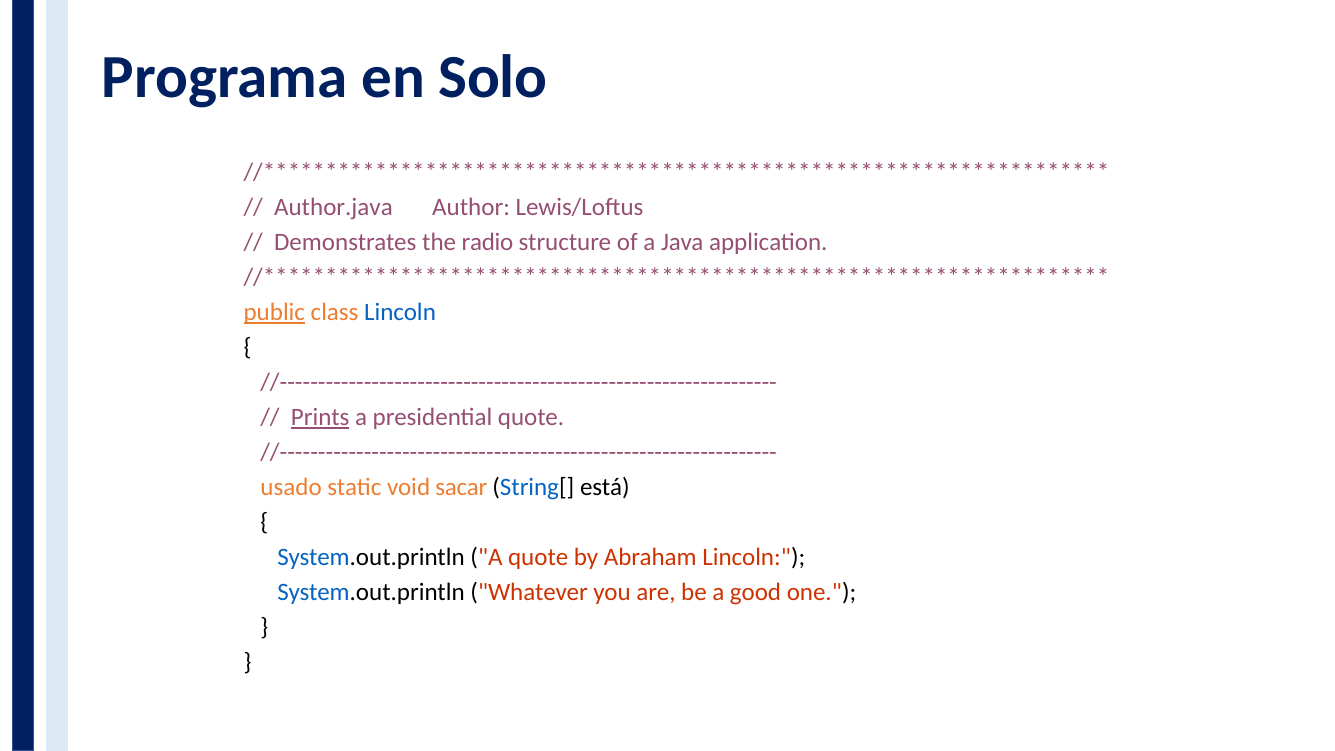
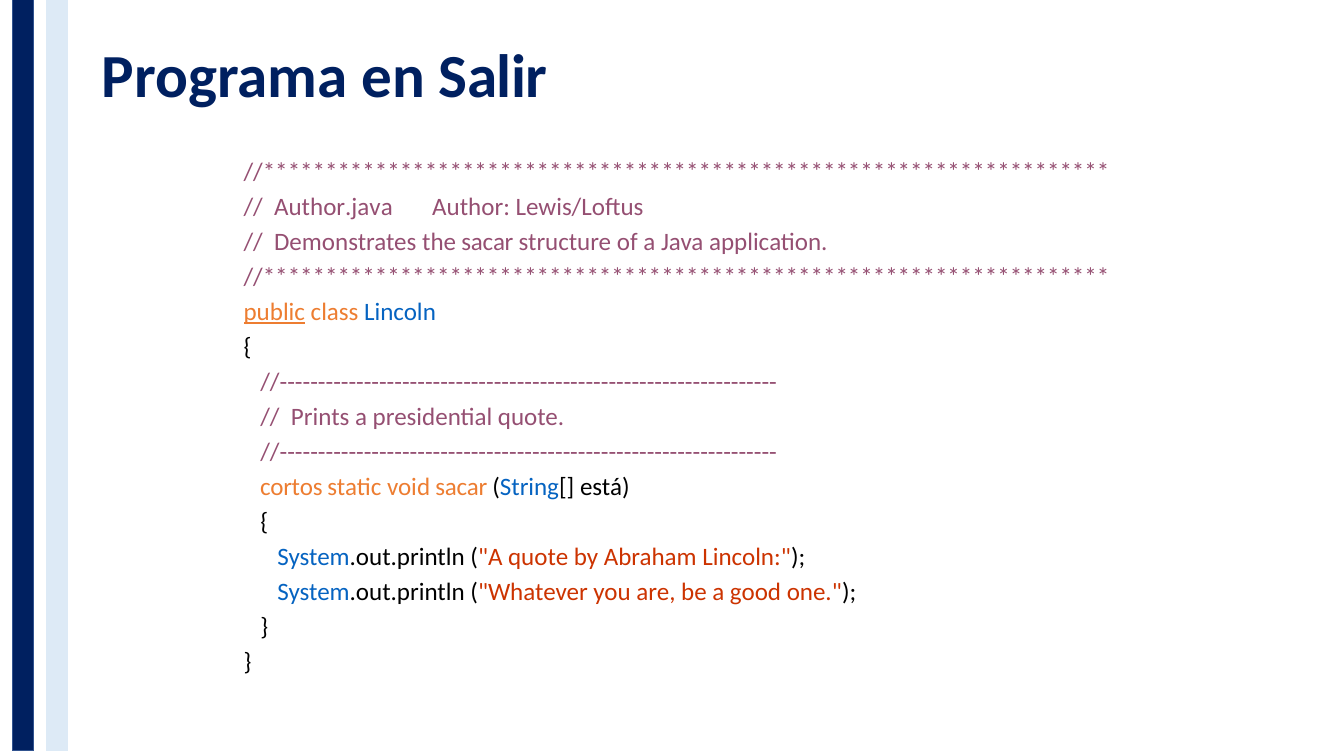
Solo: Solo -> Salir (493, 78)
the radio: radio -> sacar (487, 242)
Prints underline: present -> none (320, 417)
usado: usado -> cortos (291, 487)
